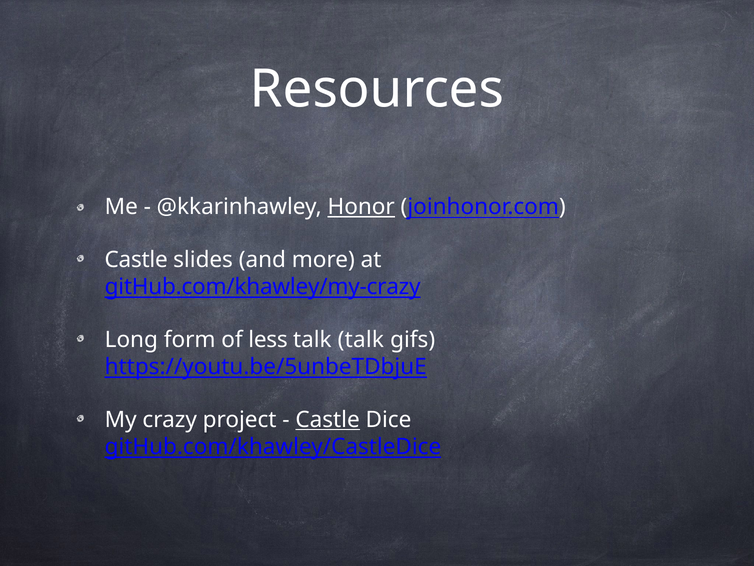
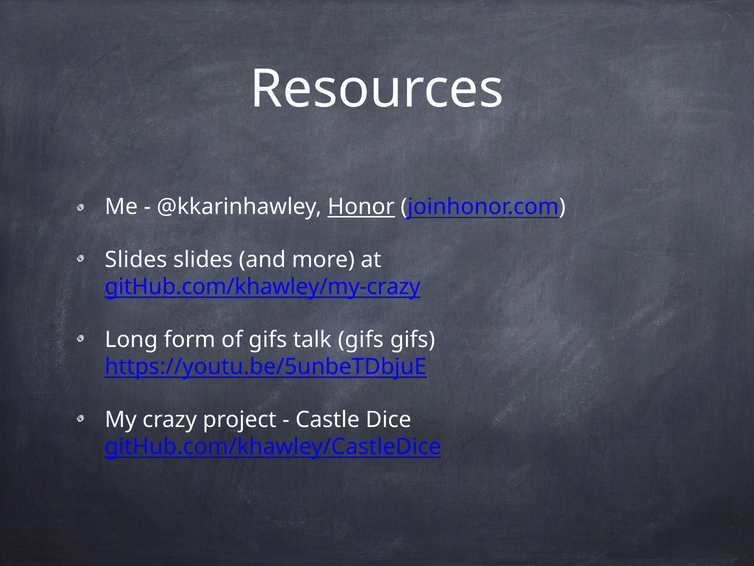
Castle: Castle -> Slides (136, 260)
of less: less -> gifs (268, 340)
talk talk: talk -> gifs (361, 340)
Castle underline: present -> none (328, 419)
